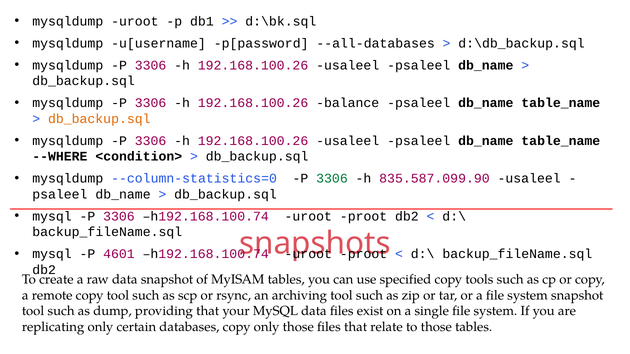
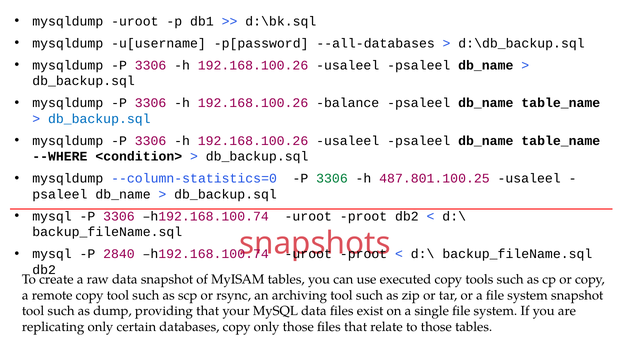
db_backup.sql colour: orange -> blue (99, 119)
835.587.099.90: 835.587.099.90 -> 487.801.100.25 (434, 179)
4601: 4601 -> 2840 (119, 254)
specified: specified -> executed (405, 280)
